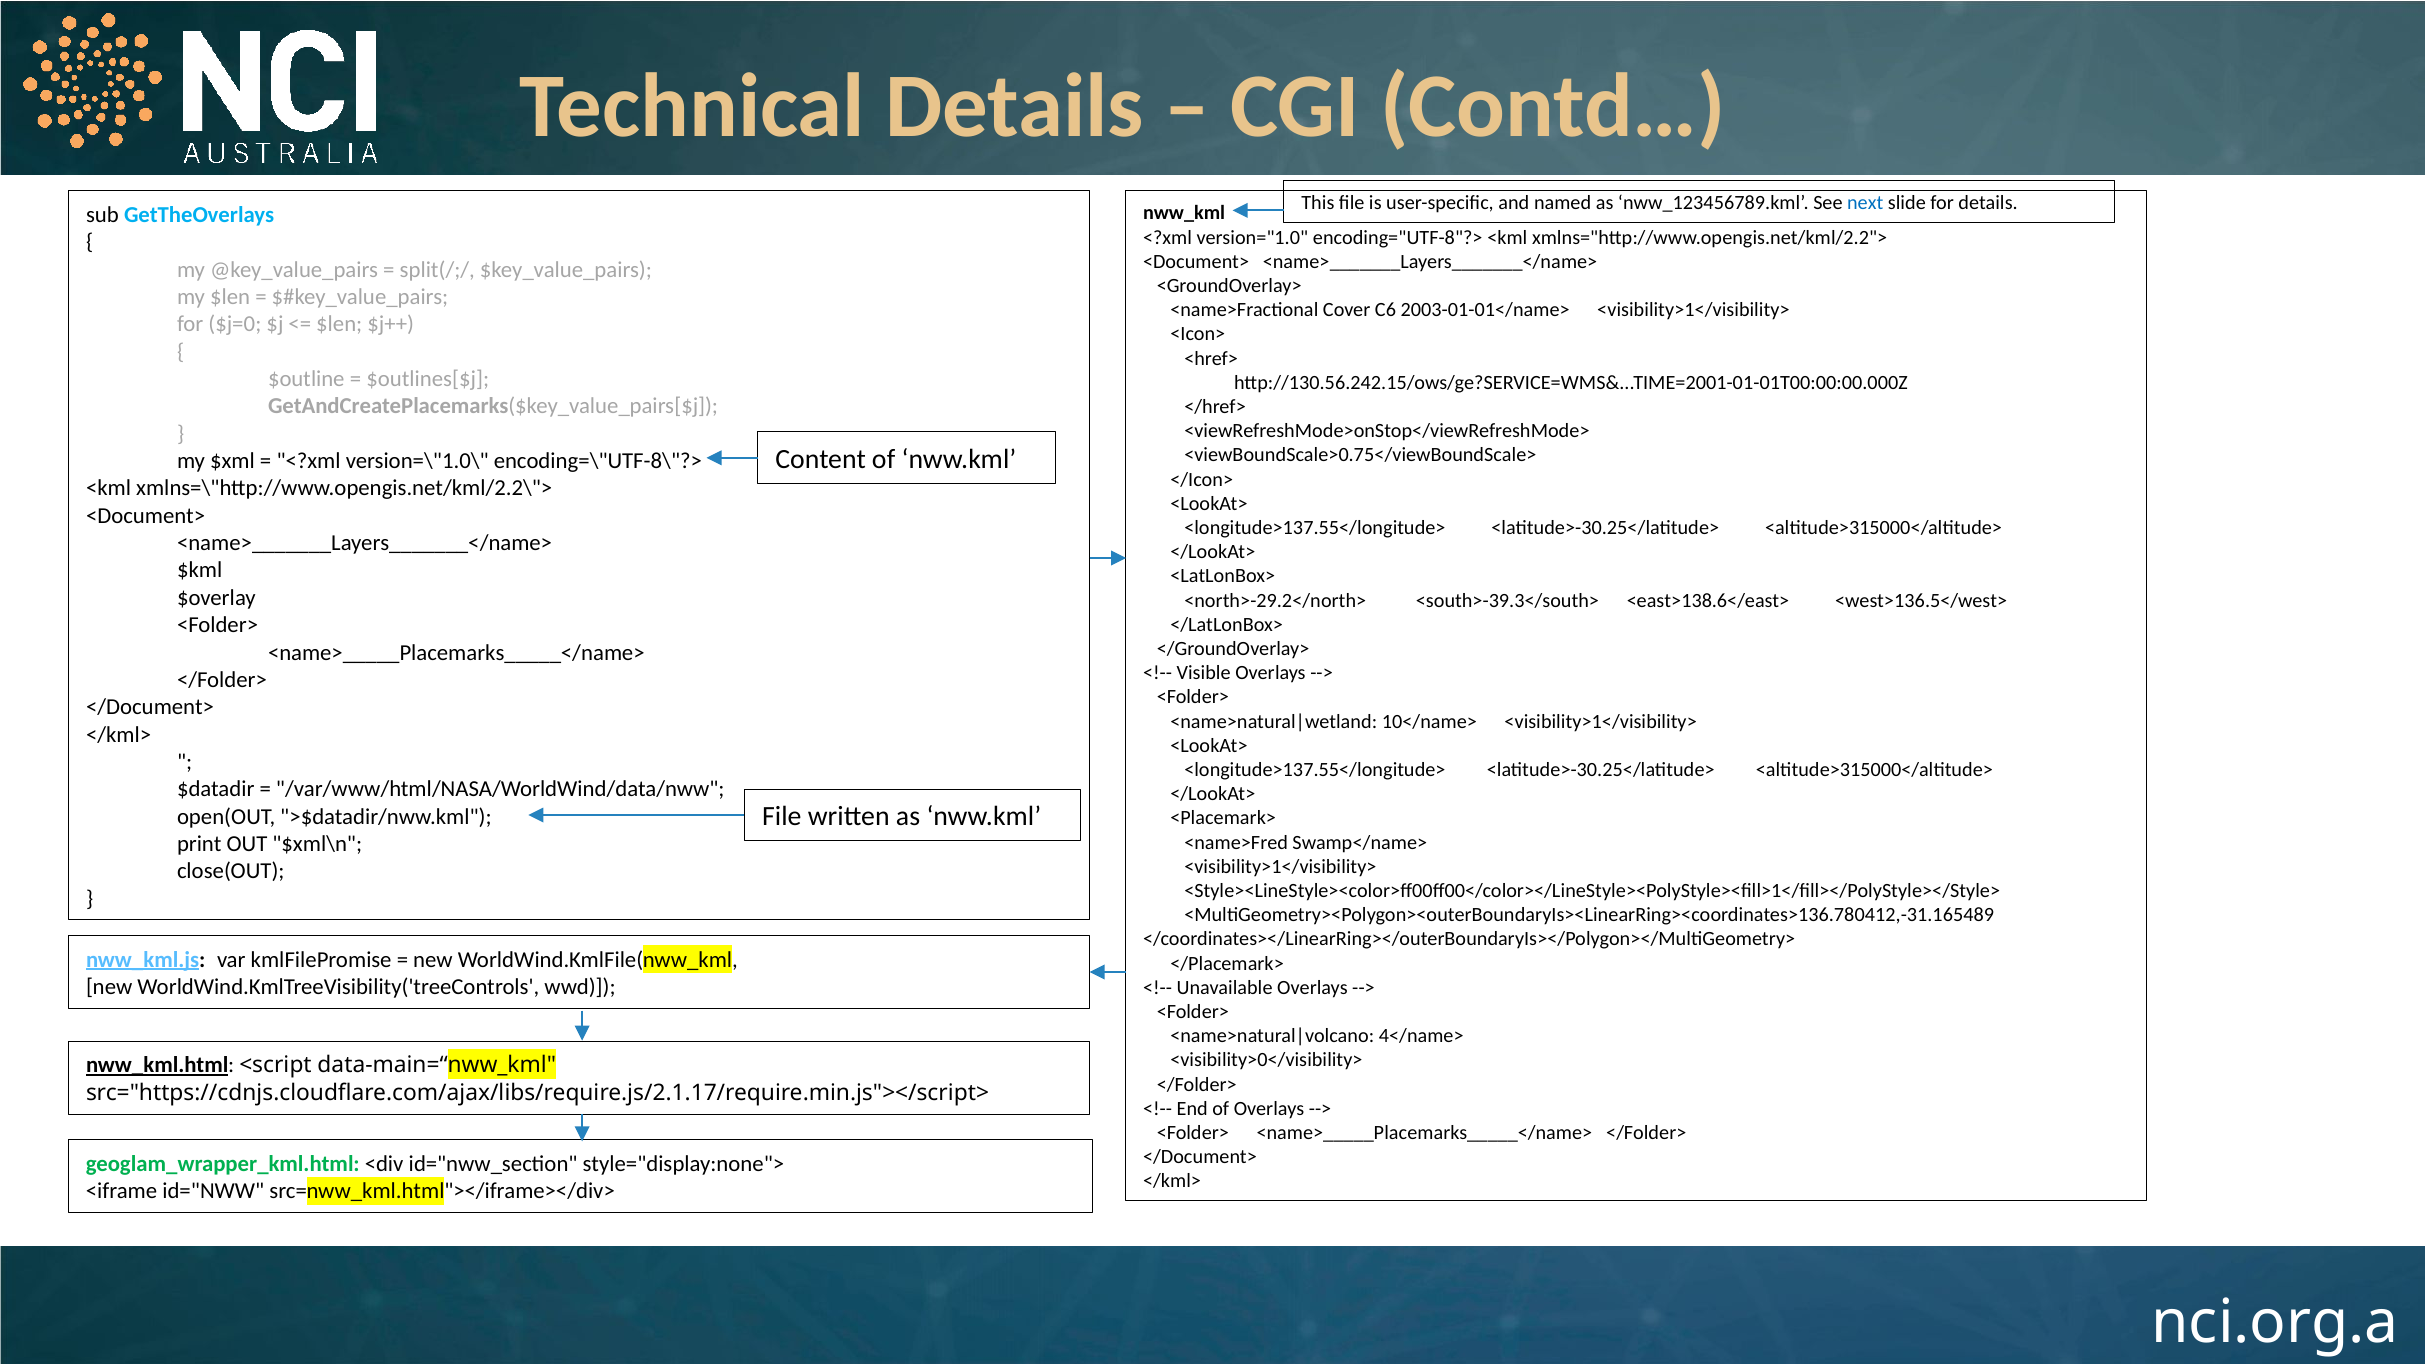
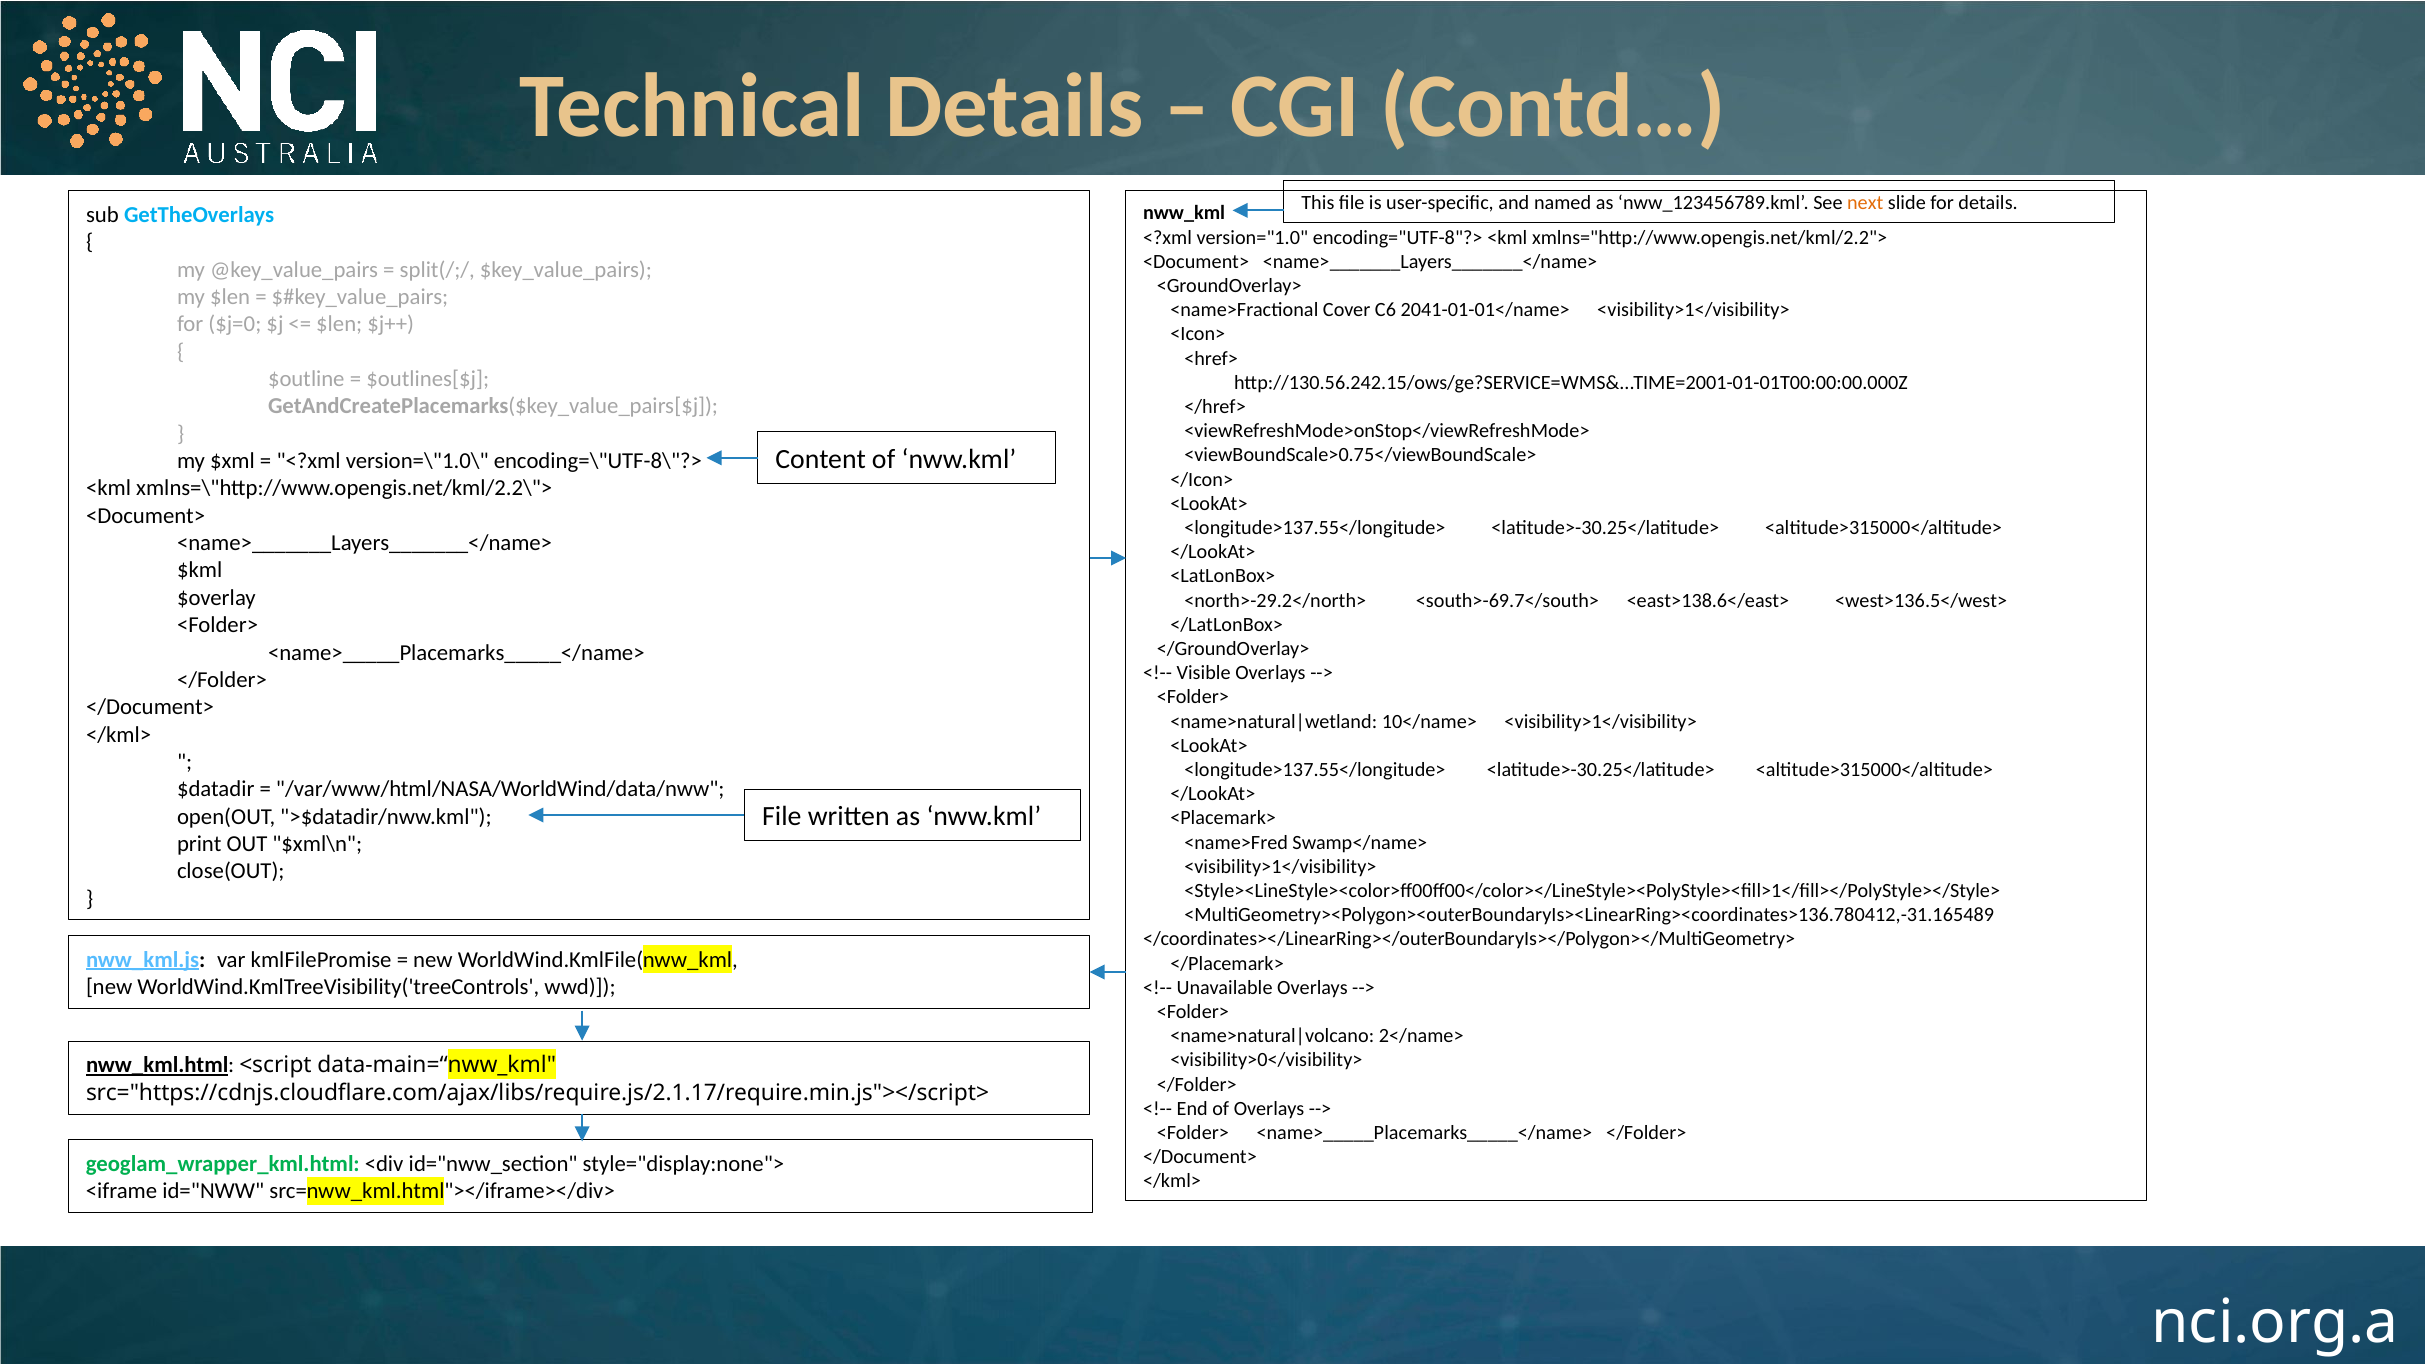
next colour: blue -> orange (1865, 203)
2003-01-01</name>: 2003-01-01</name> -> 2041-01-01</name> (1485, 310)
<south>-39.3</south>: <south>-39.3</south> -> <south>-69.7</south> (1507, 600)
4</name>: 4</name> -> 2</name> (1421, 1036)
